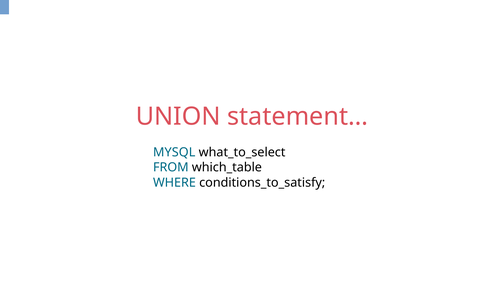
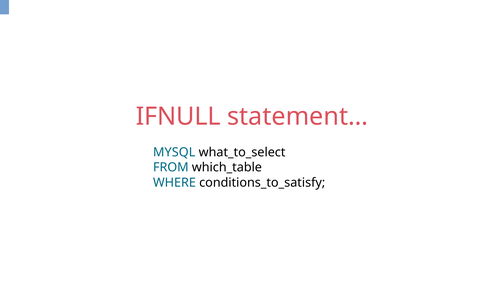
UNION: UNION -> IFNULL (178, 116)
